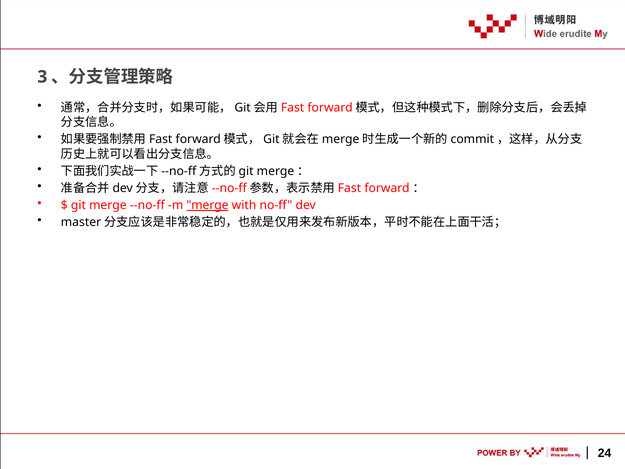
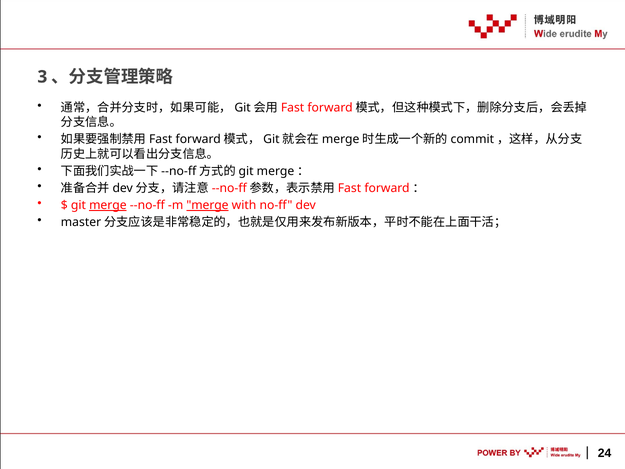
merge underline: none -> present (108, 205)
